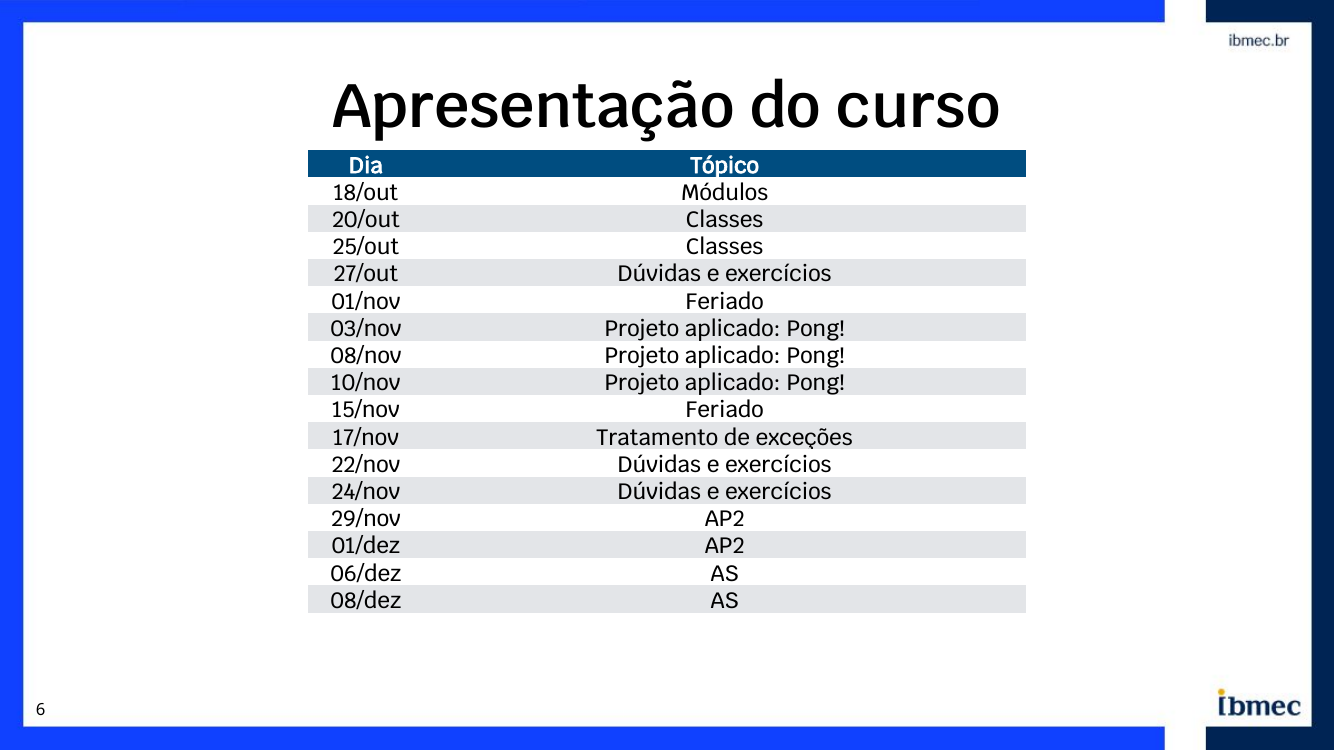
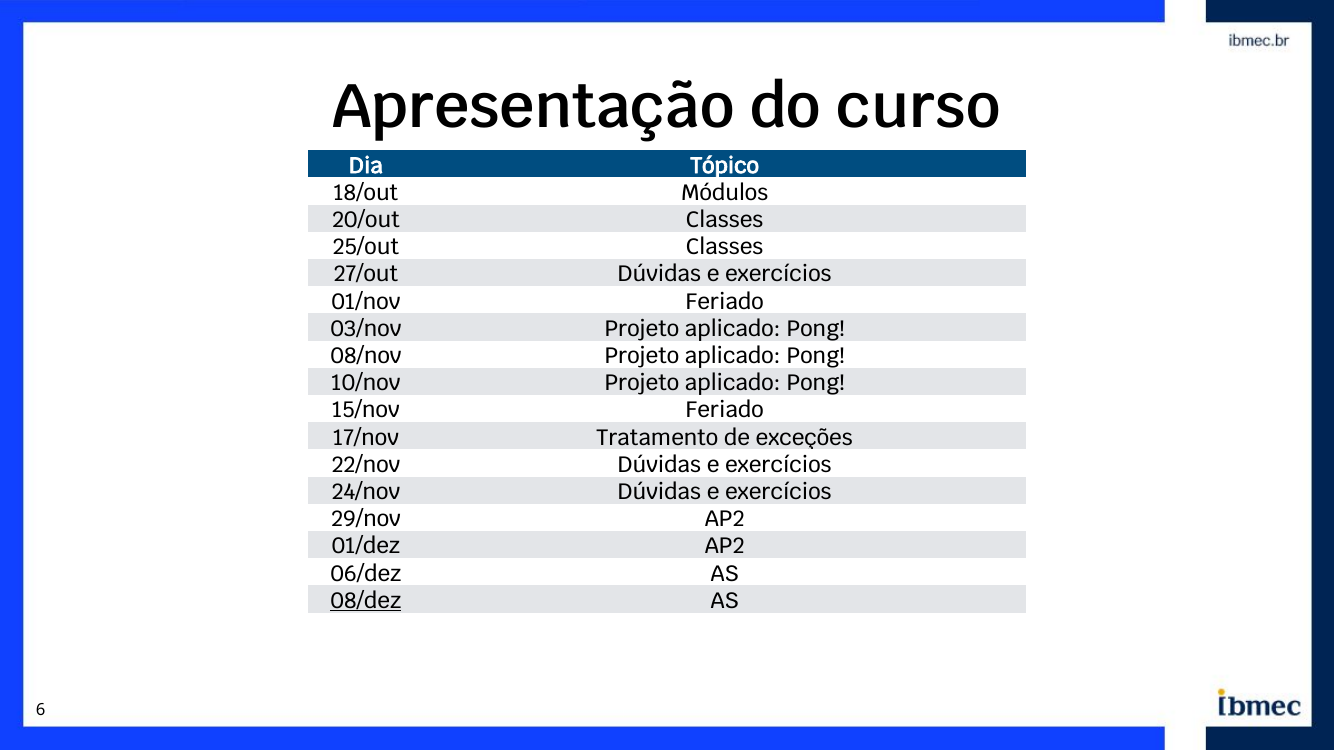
08/dez underline: none -> present (366, 601)
